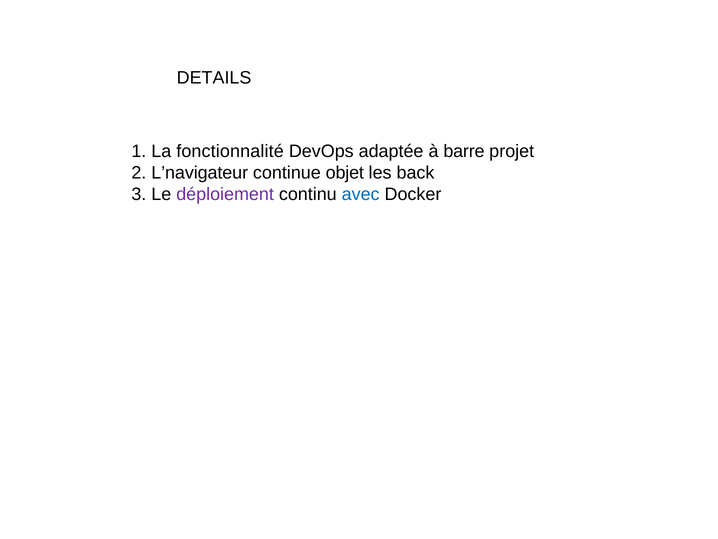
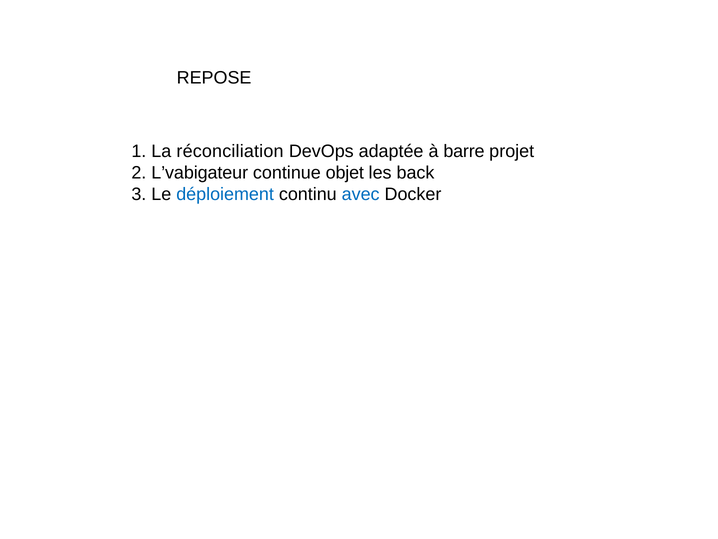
DETAILS: DETAILS -> REPOSE (214, 78)
fonctionnalité: fonctionnalité -> réconciliation (230, 151)
L’navigateur: L’navigateur -> L’vabigateur (200, 173)
déploiement colour: purple -> blue (225, 194)
